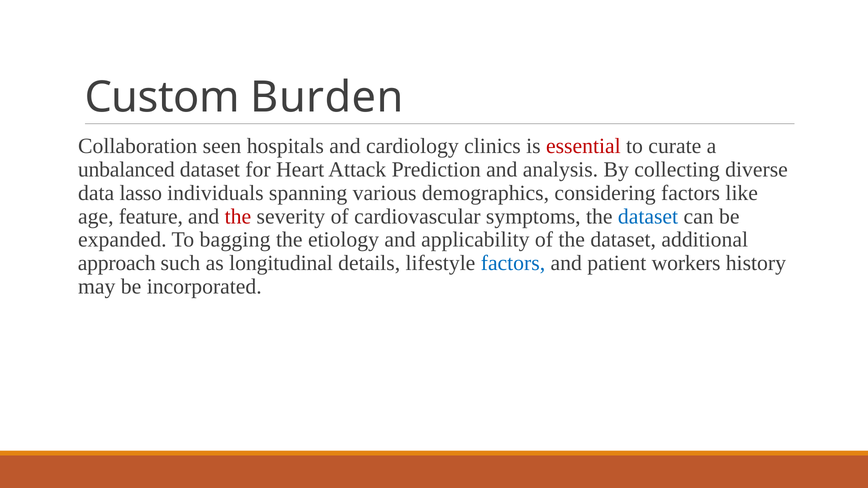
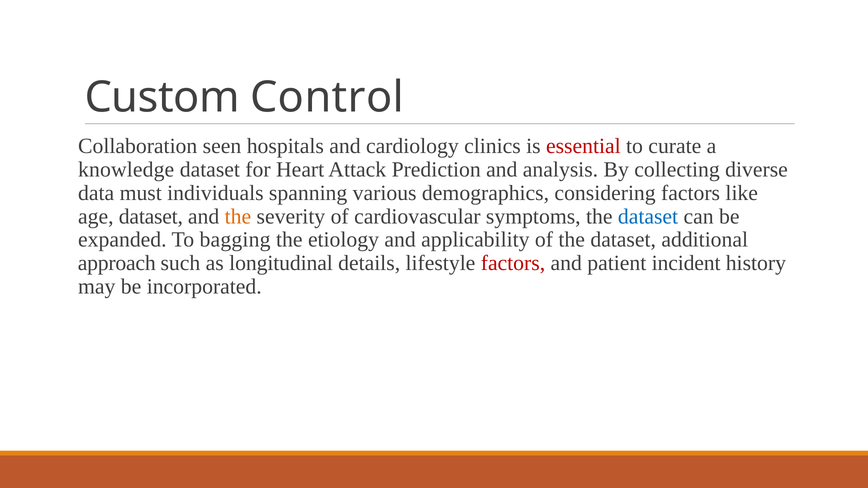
Burden: Burden -> Control (327, 97)
unbalanced: unbalanced -> knowledge (126, 170)
lasso: lasso -> must (141, 193)
age feature: feature -> dataset (151, 217)
the colour: red -> orange (238, 217)
factors colour: blue -> red (513, 263)
workers: workers -> incident (686, 263)
